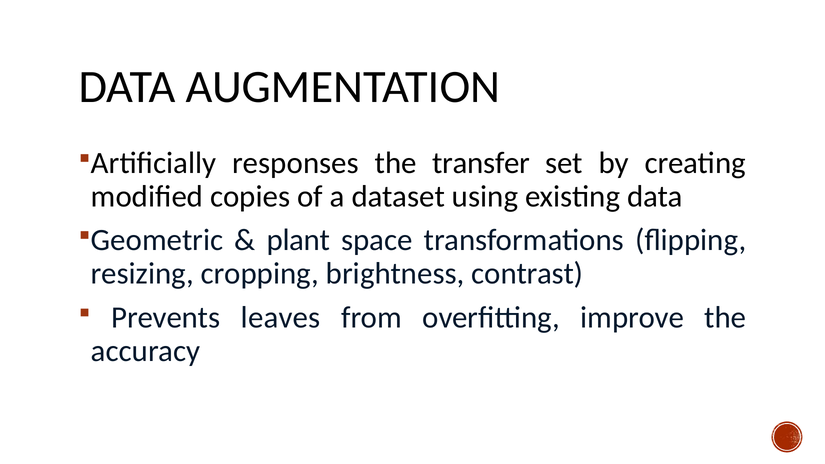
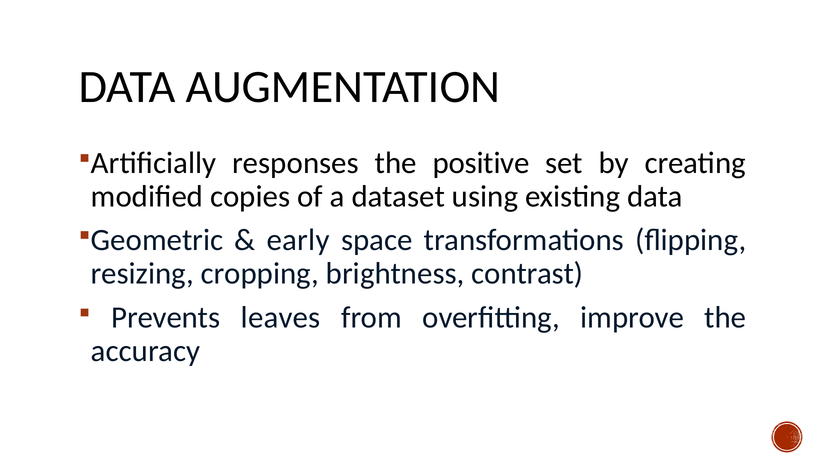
transfer: transfer -> positive (481, 163)
plant: plant -> early (298, 240)
